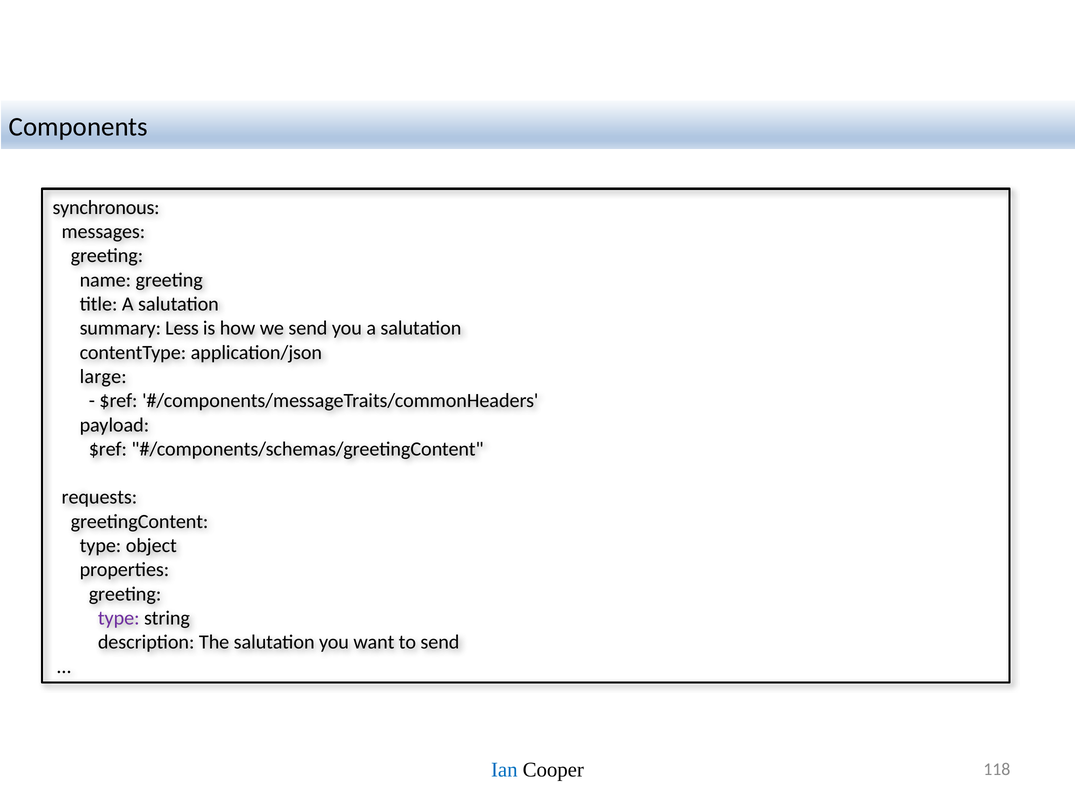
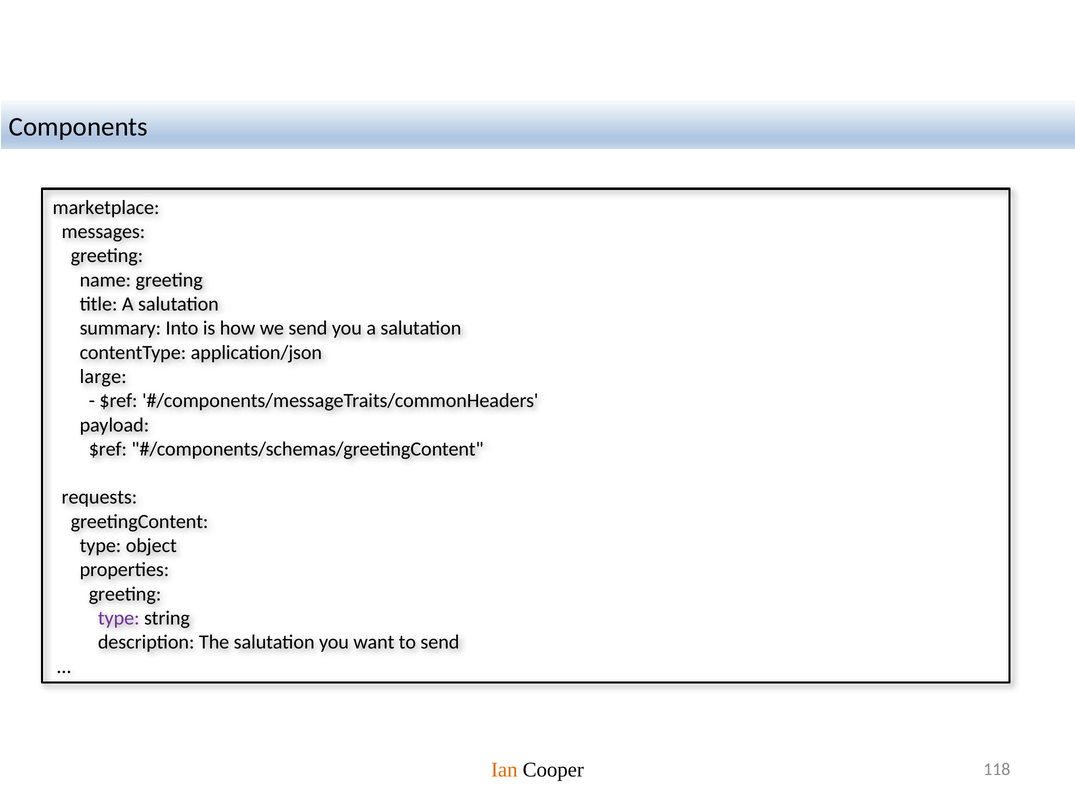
synchronous: synchronous -> marketplace (106, 208)
Less: Less -> Into (182, 328)
Ian colour: blue -> orange (504, 770)
